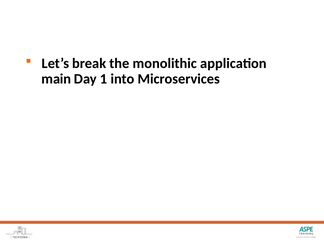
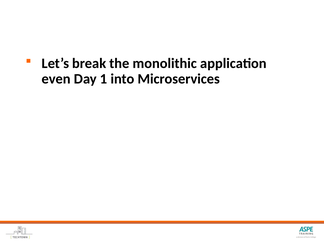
main: main -> even (56, 79)
